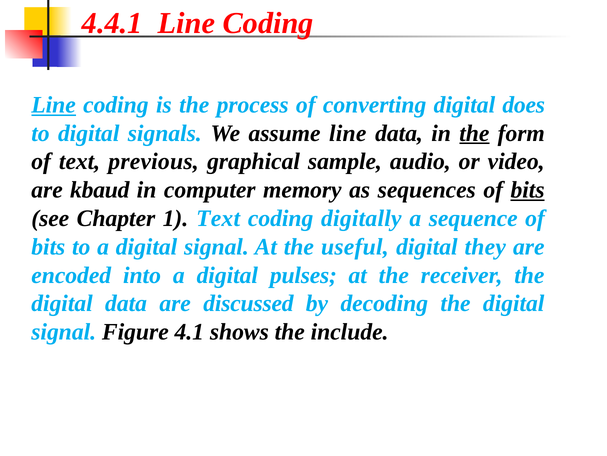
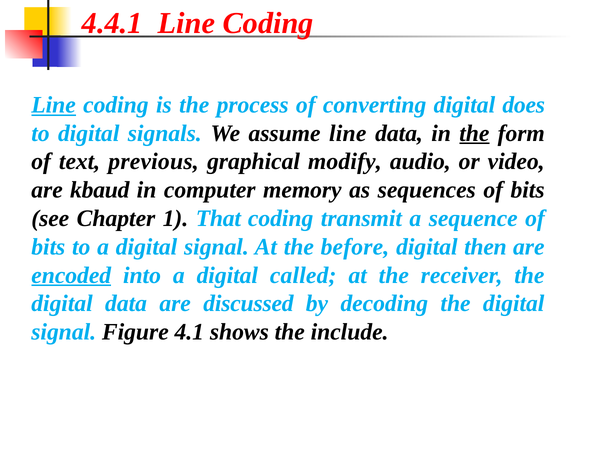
sample: sample -> modify (345, 161)
bits underline: present -> none (528, 190)
1 Text: Text -> That (218, 218)
digitally: digitally -> transmit (361, 218)
useful: useful -> before (355, 246)
they: they -> then (485, 246)
encoded underline: none -> present (71, 275)
pulses: pulses -> called (303, 275)
